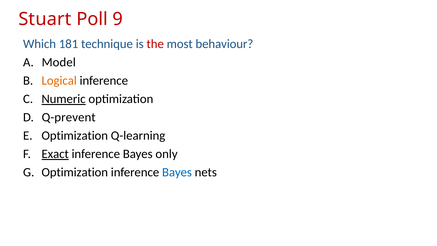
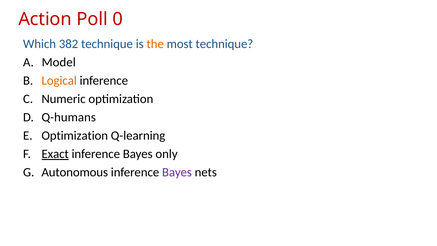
Stuart: Stuart -> Action (45, 19)
9: 9 -> 0 (118, 19)
181: 181 -> 382 (69, 44)
the colour: red -> orange (155, 44)
most behaviour: behaviour -> technique (224, 44)
Numeric underline: present -> none (64, 99)
Q-prevent: Q-prevent -> Q-humans (69, 117)
Optimization: Optimization -> Autonomous (75, 172)
Bayes colour: blue -> purple (177, 172)
